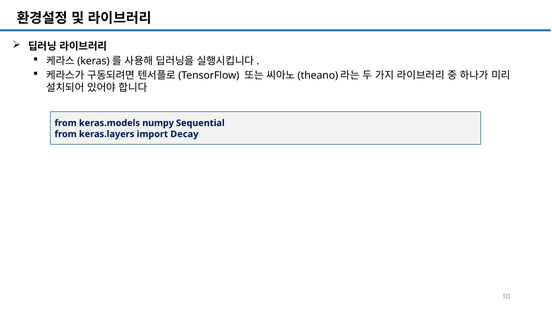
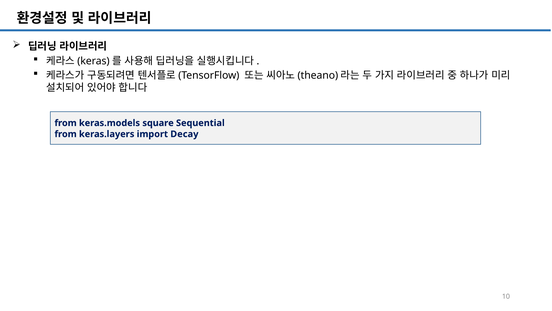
numpy: numpy -> square (158, 123)
